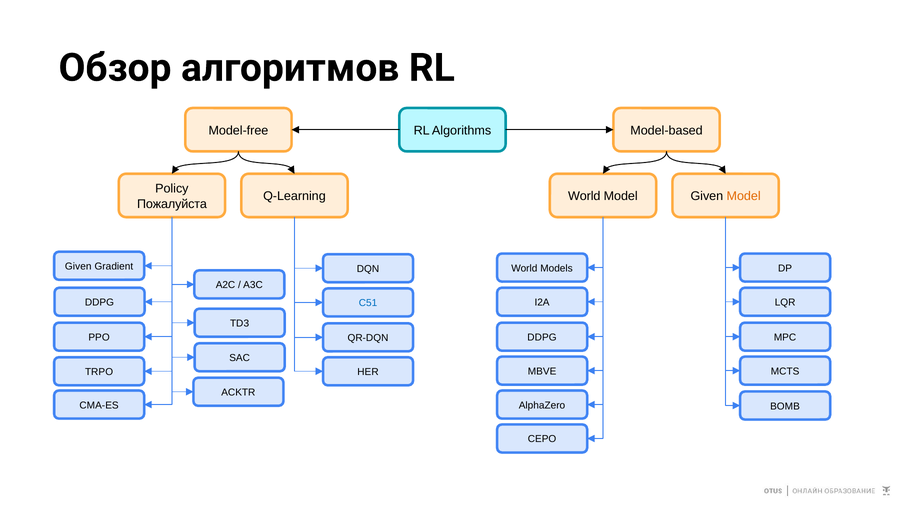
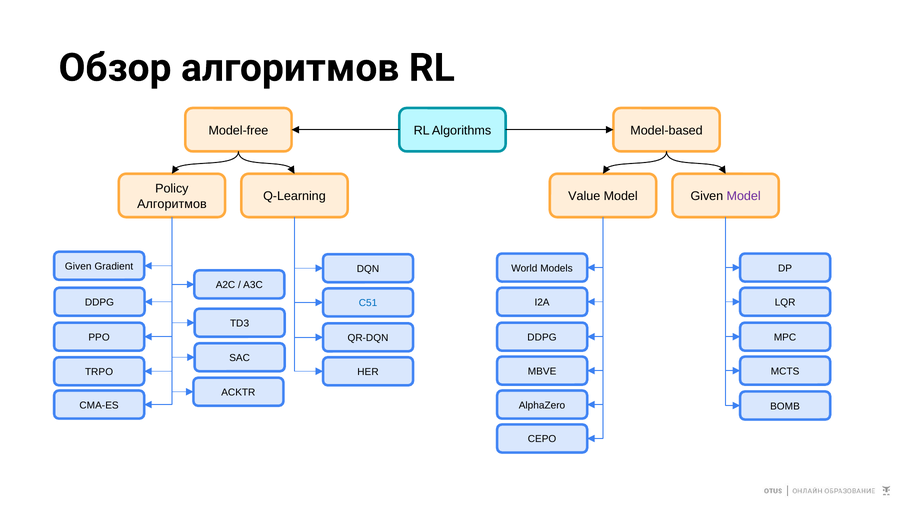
Q-Learning World: World -> Value (584, 196)
Model colour: orange -> purple (744, 196)
Пожалуйста: Пожалуйста -> Алгоритмов (172, 204)
